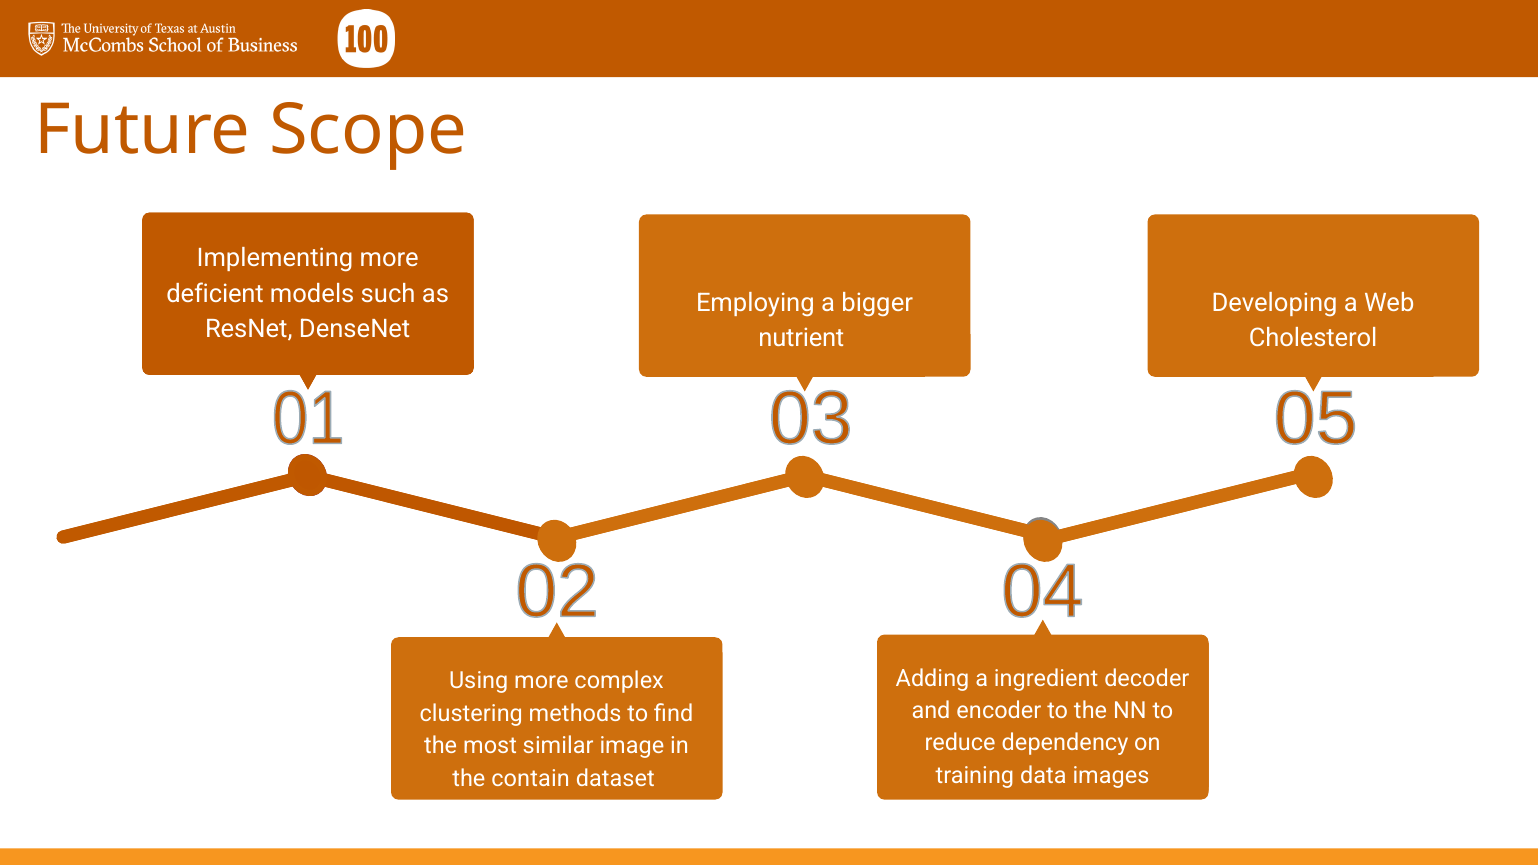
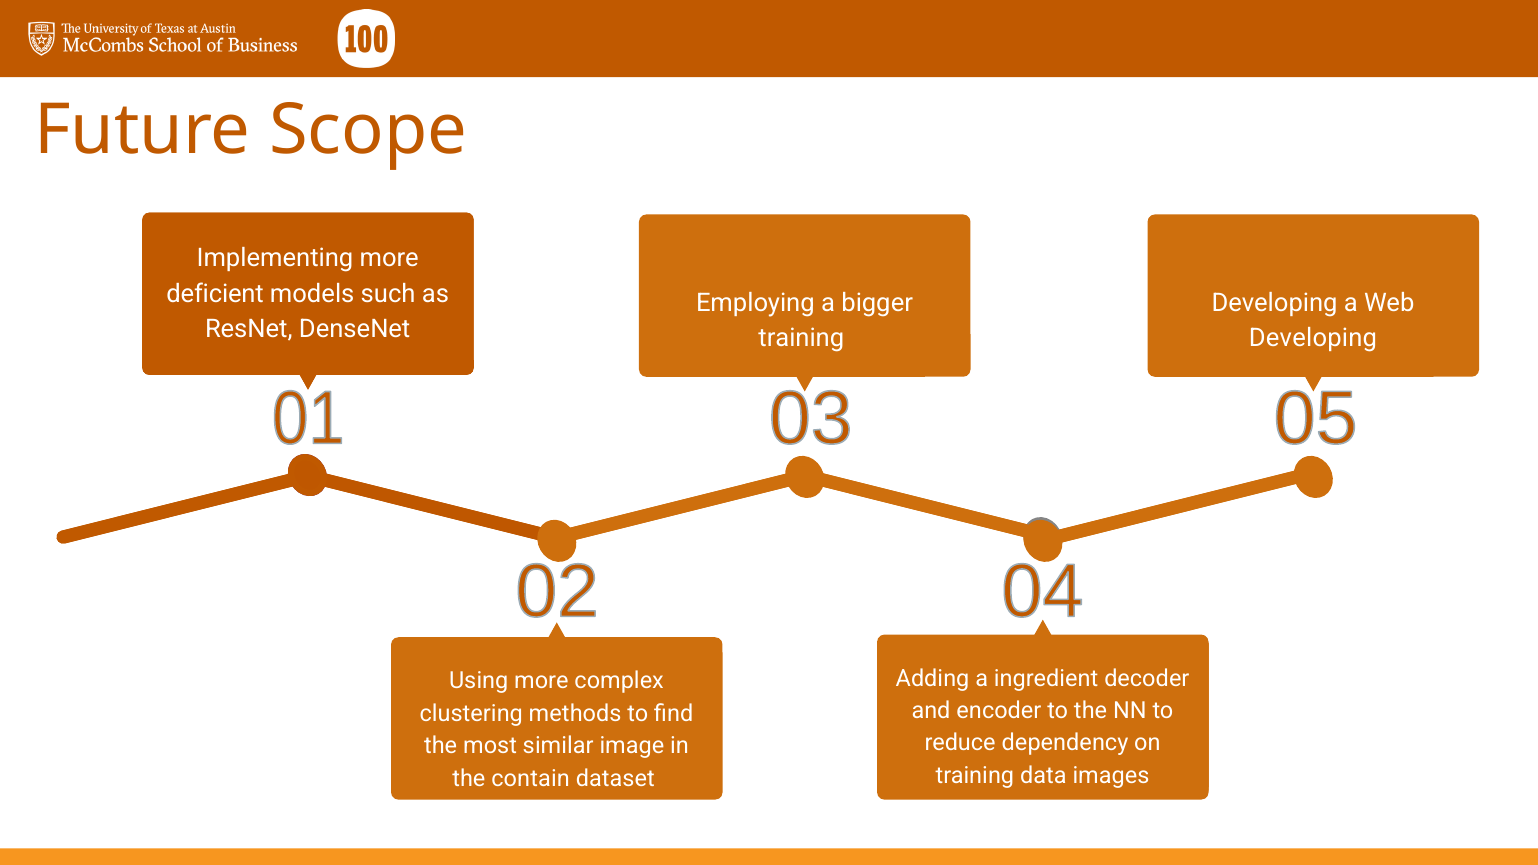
nutrient: nutrient -> training (801, 338)
Cholesterol: Cholesterol -> Developing (1313, 338)
